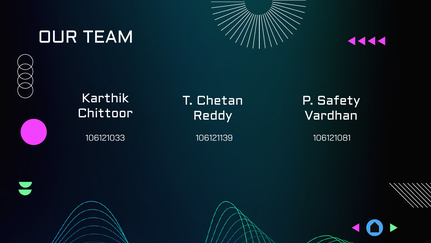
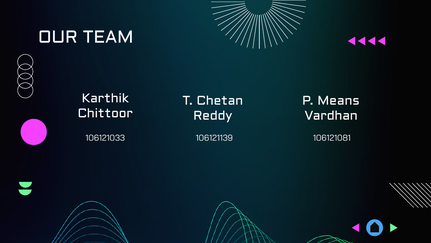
Safety: Safety -> Means (339, 100)
